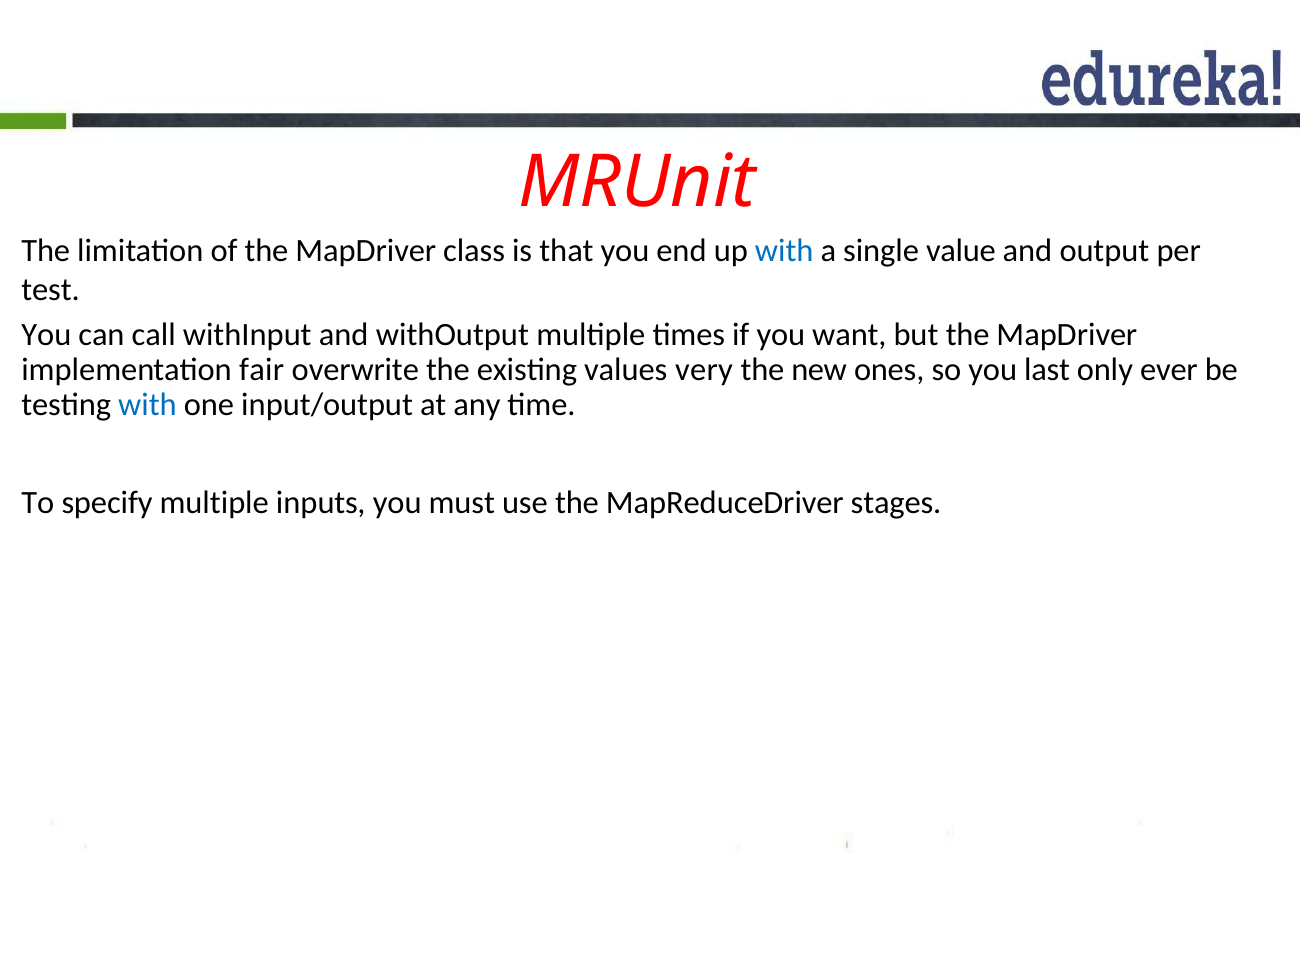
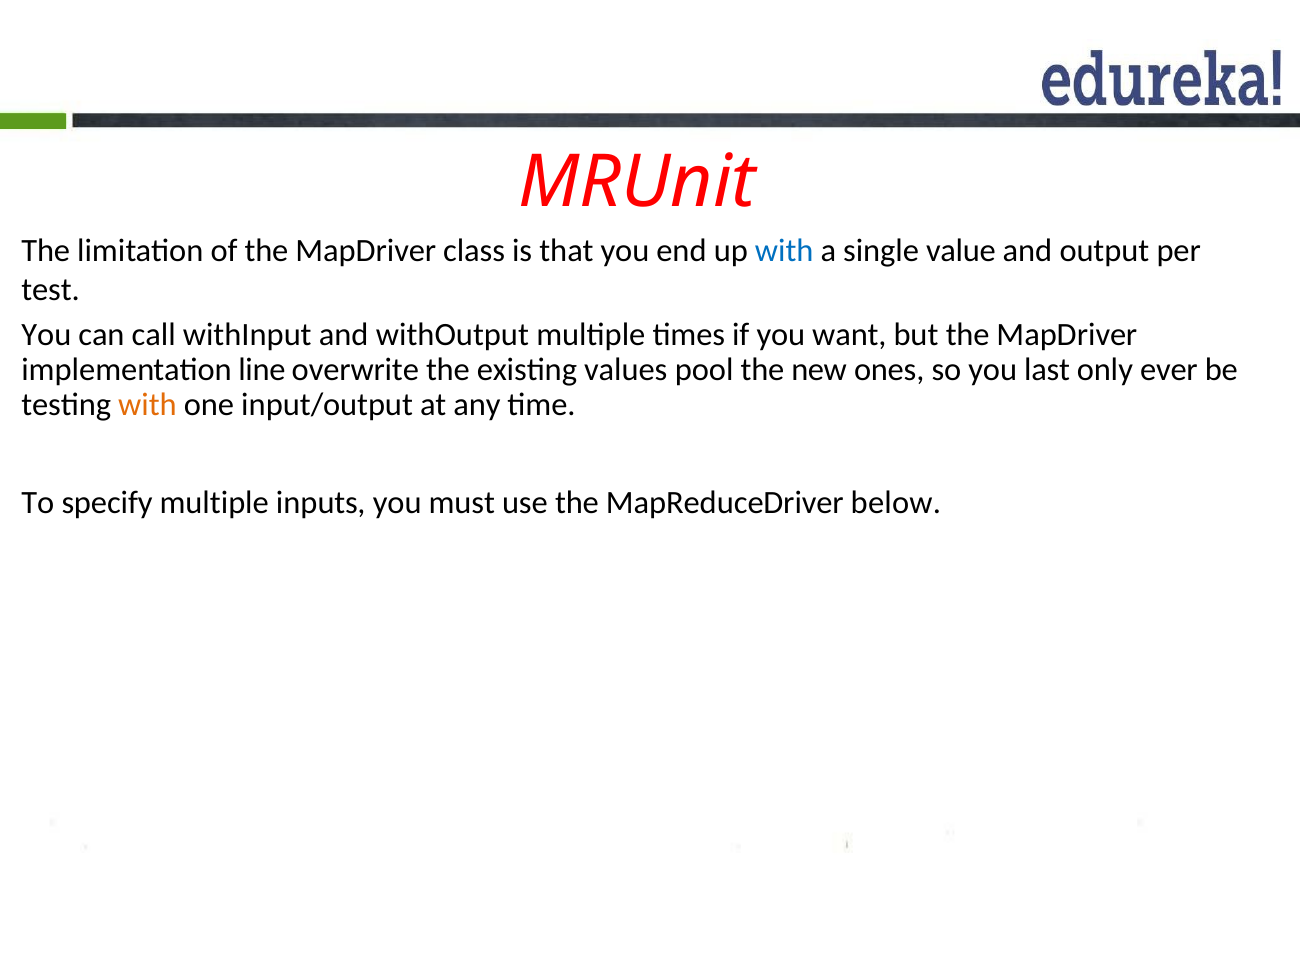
fair: fair -> line (262, 369)
very: very -> pool (704, 369)
with colour: blue -> orange (147, 405)
stages: stages -> below (896, 503)
